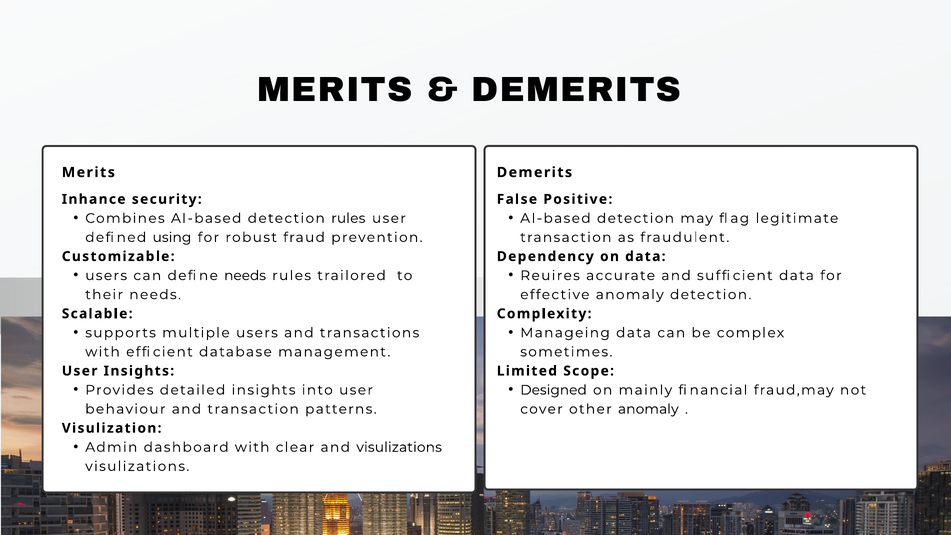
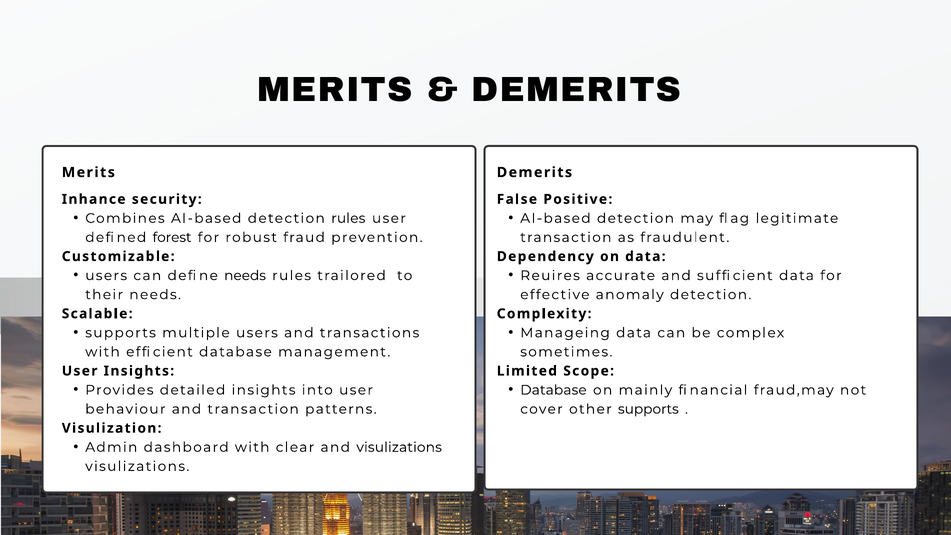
using: using -> forest (172, 237)
Designed: Designed -> Database (553, 390)
other anomaly: anomaly -> supports (648, 409)
